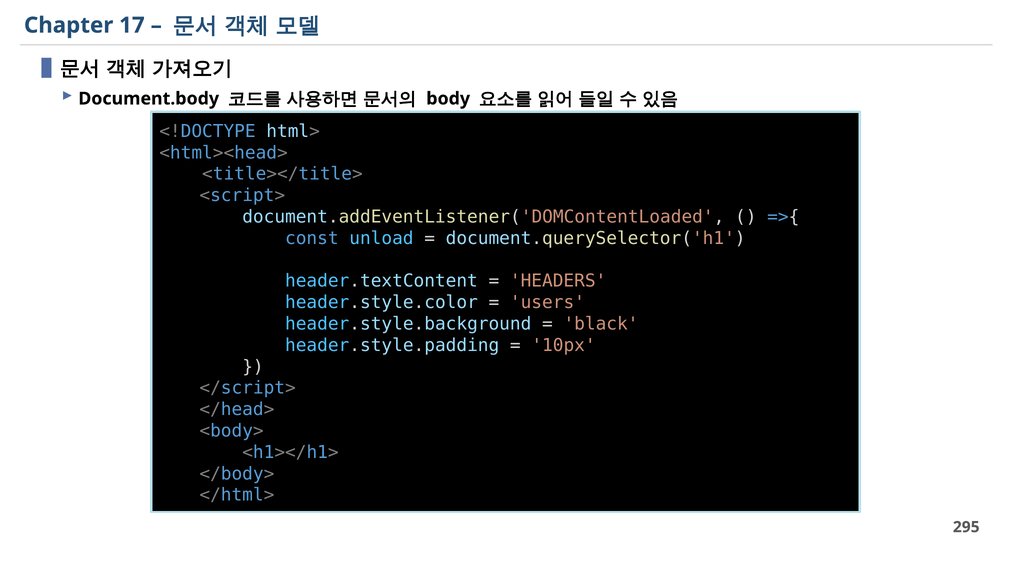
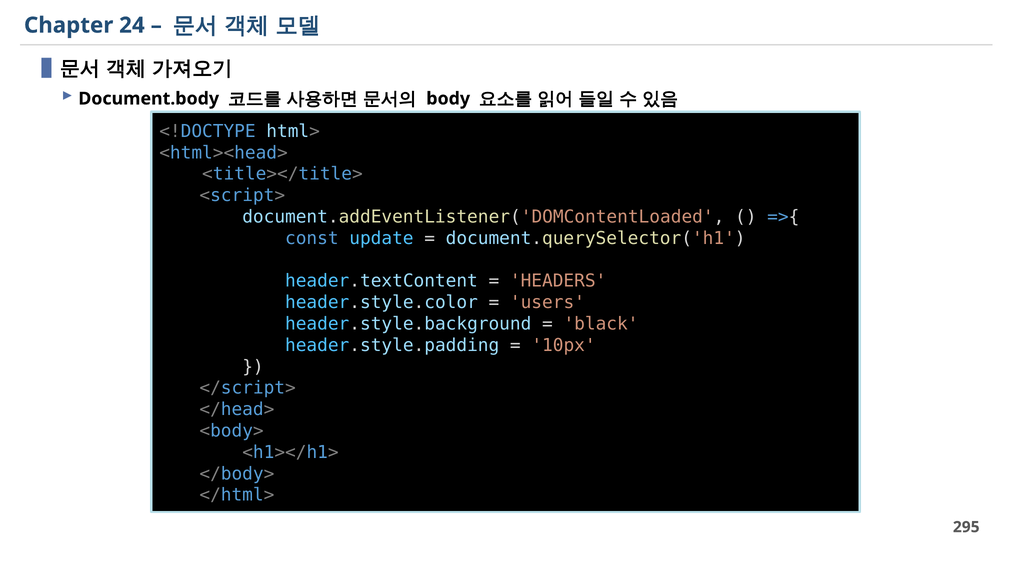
17: 17 -> 24 (132, 25)
unload: unload -> update (381, 238)
